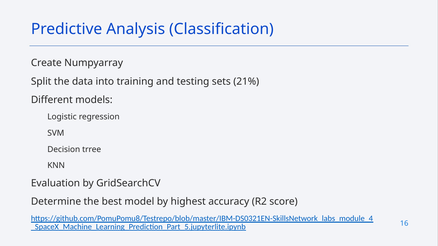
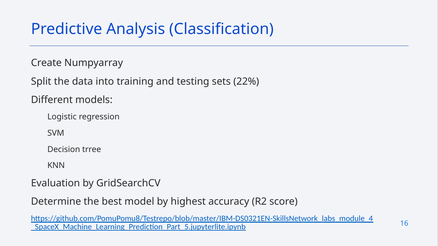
21%: 21% -> 22% (246, 82)
